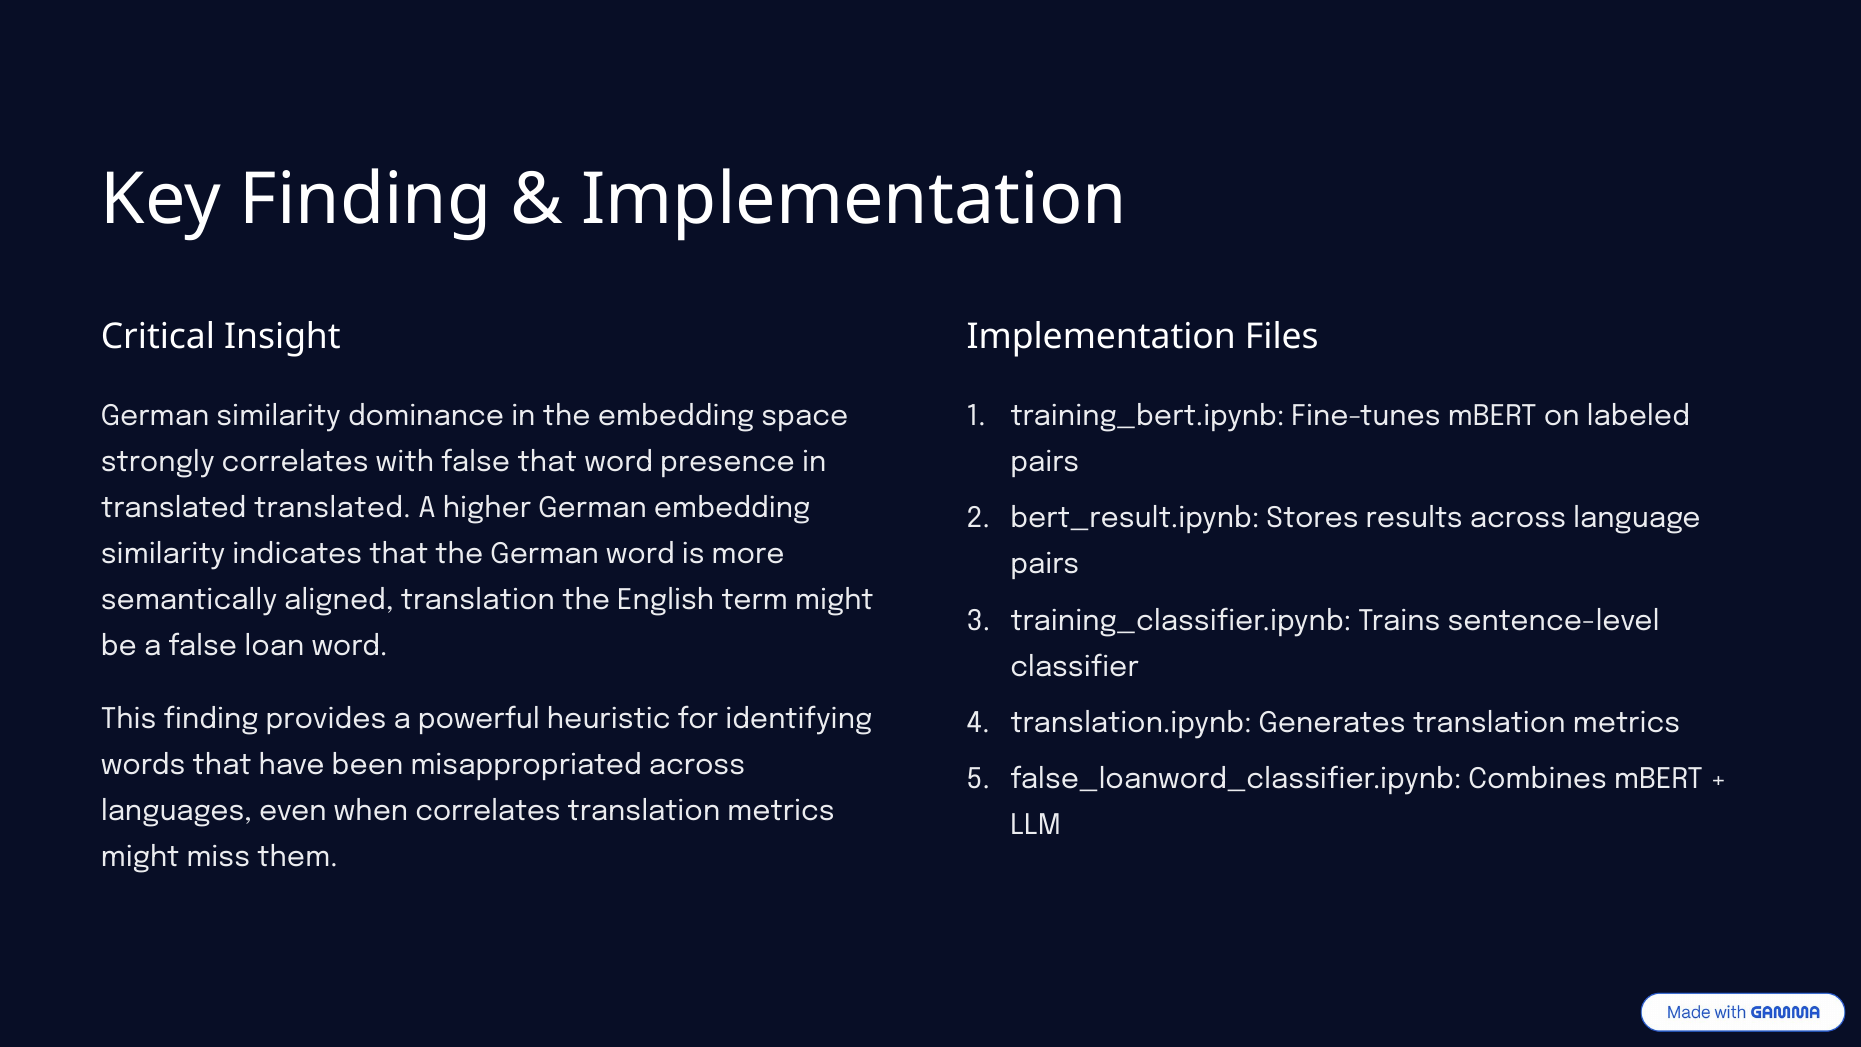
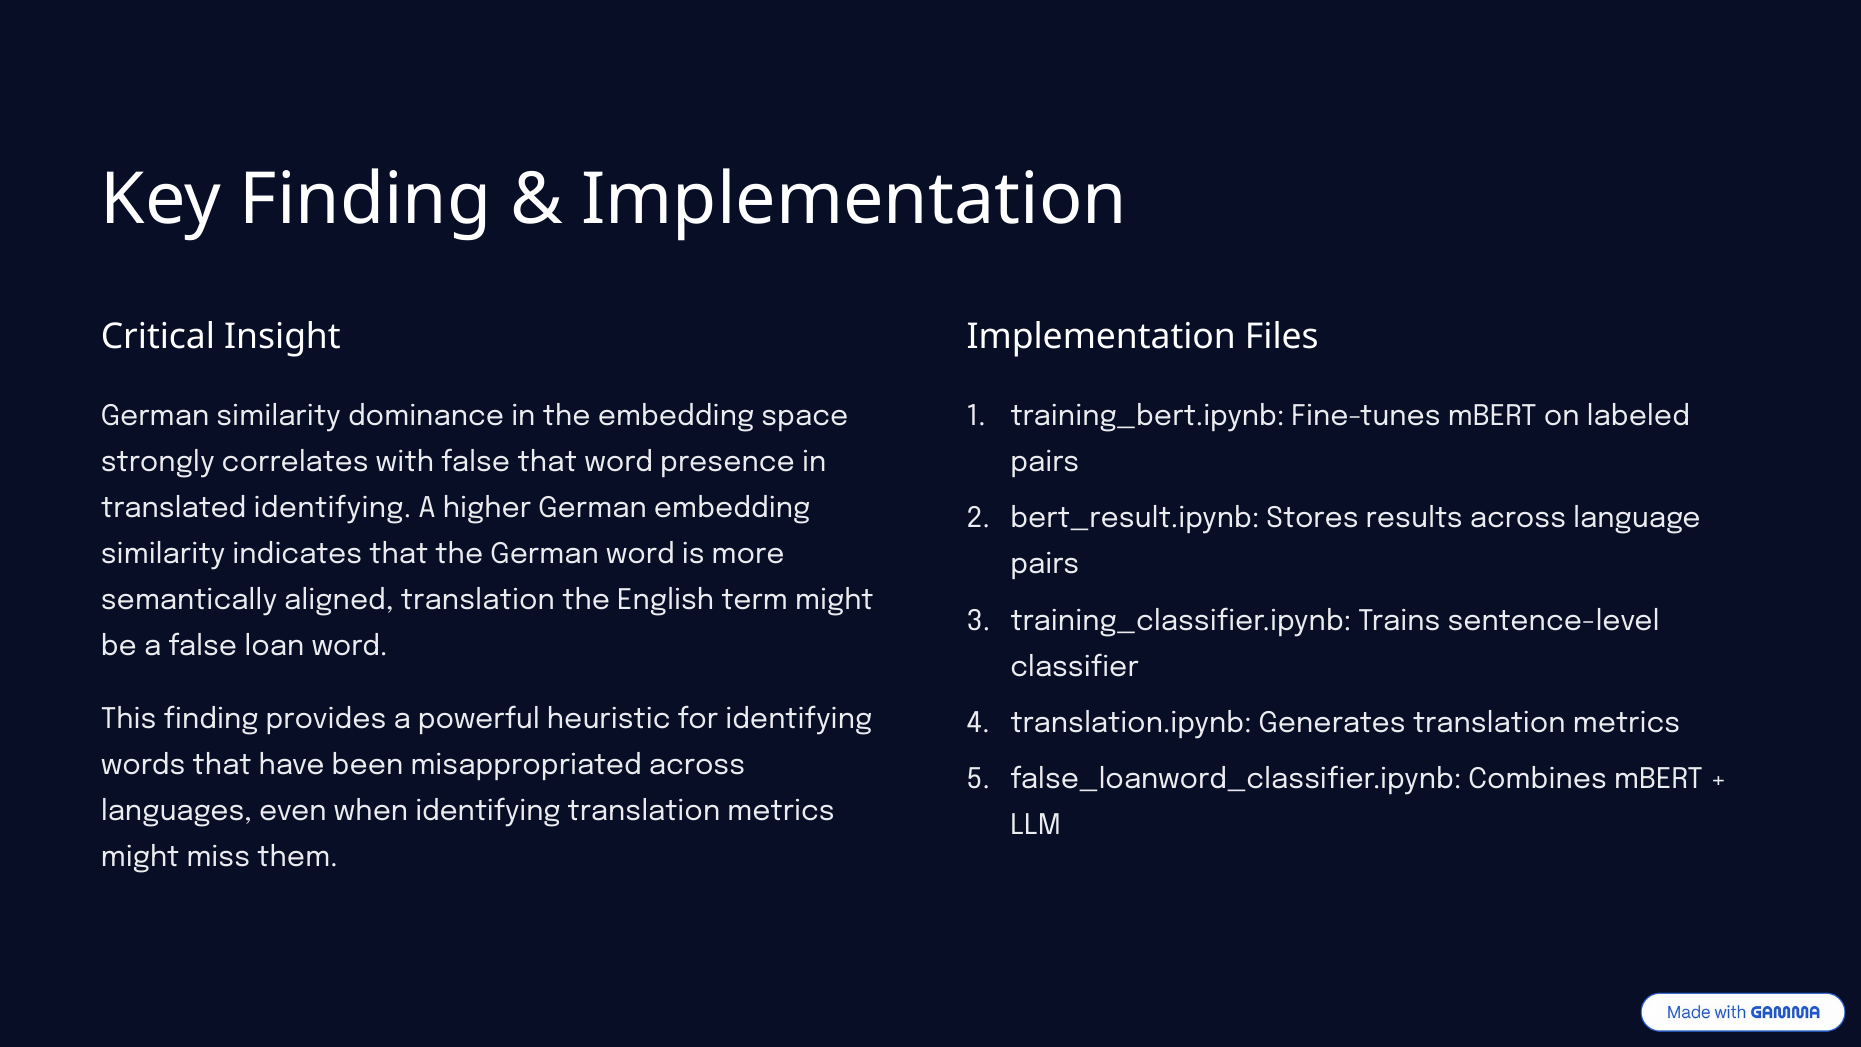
translated translated: translated -> identifying (332, 508)
when correlates: correlates -> identifying (488, 811)
